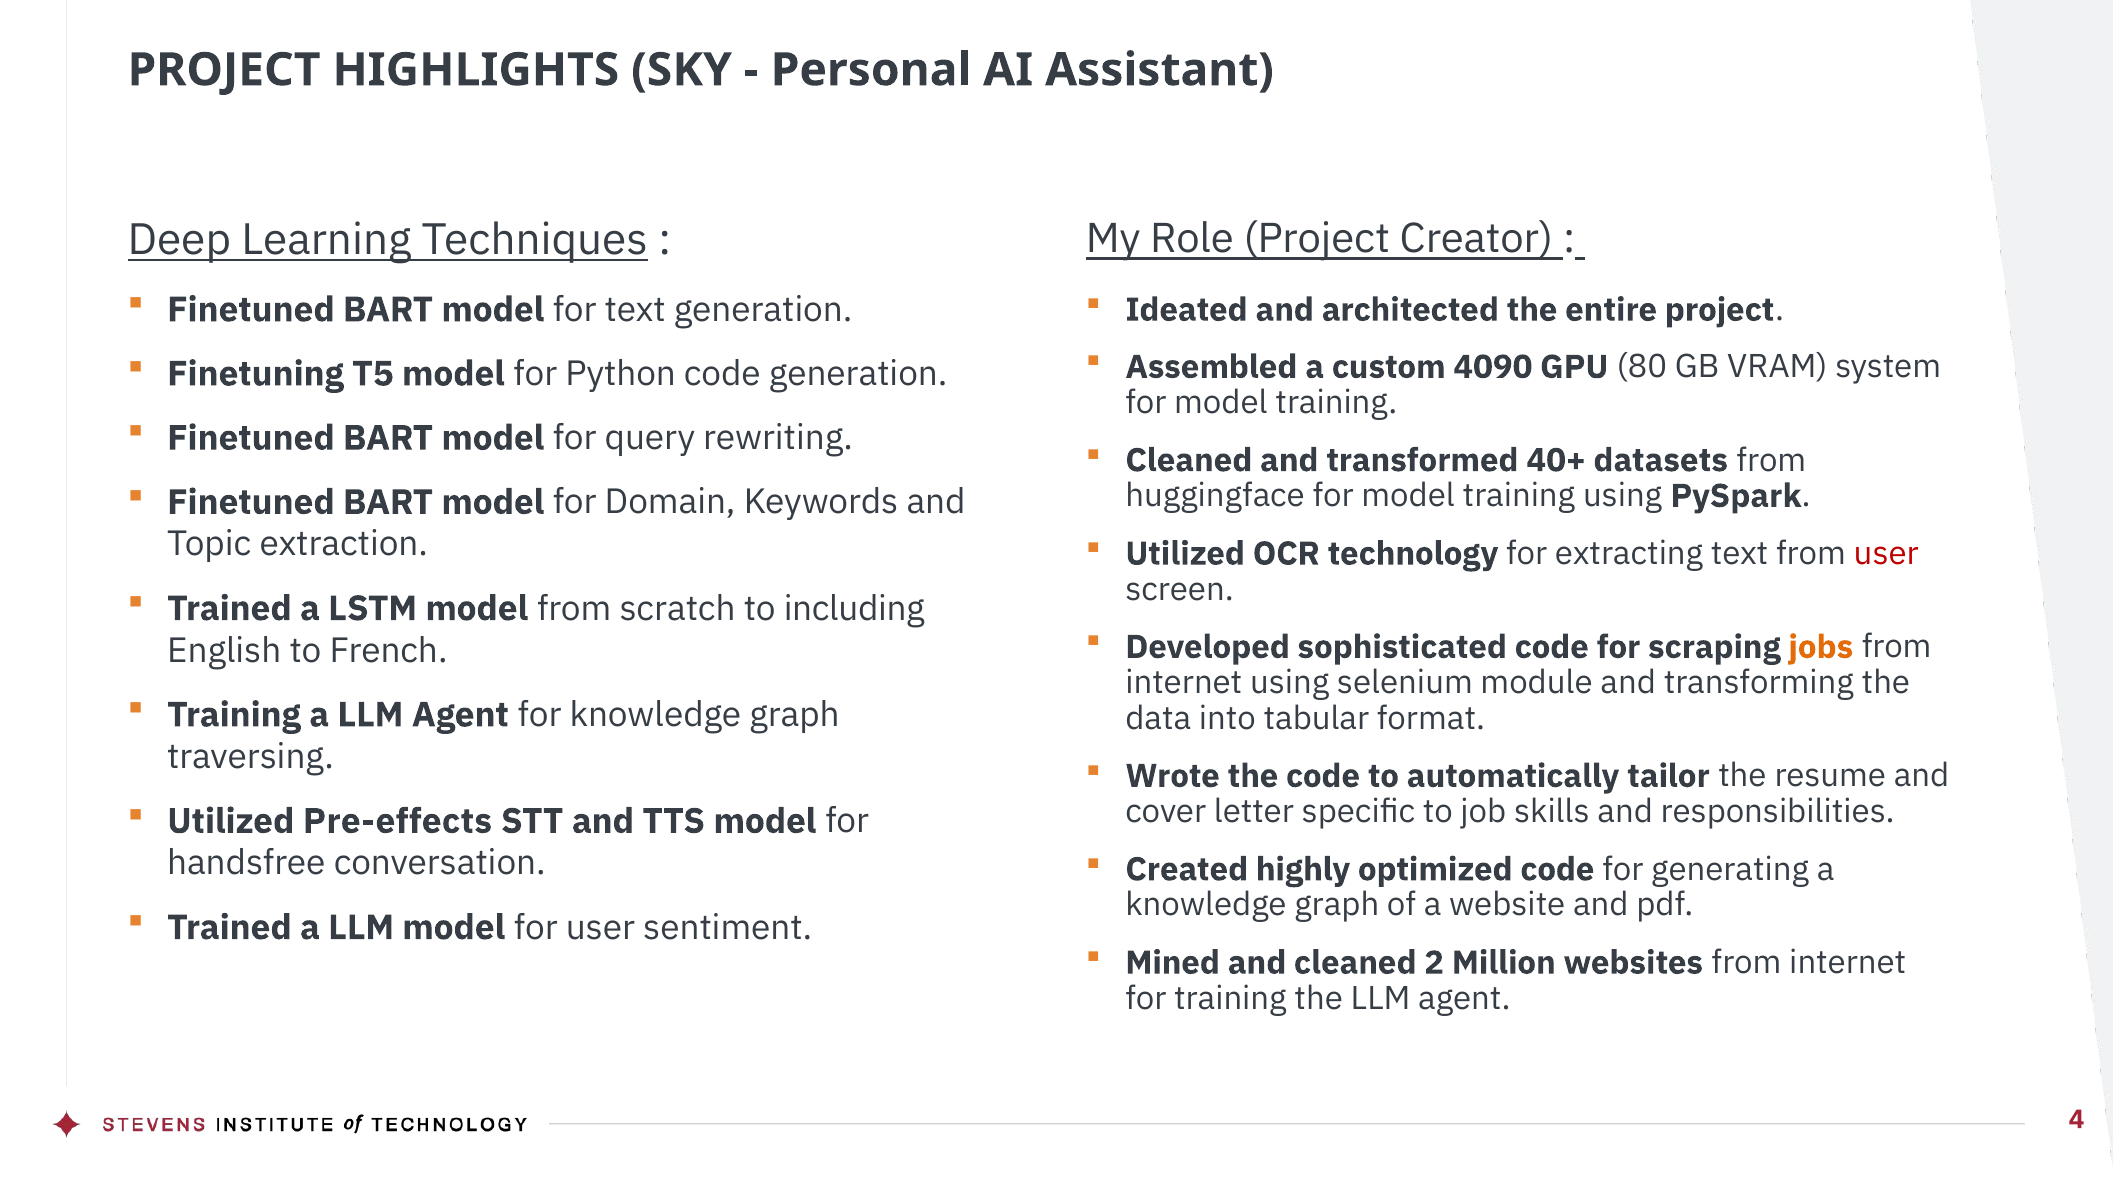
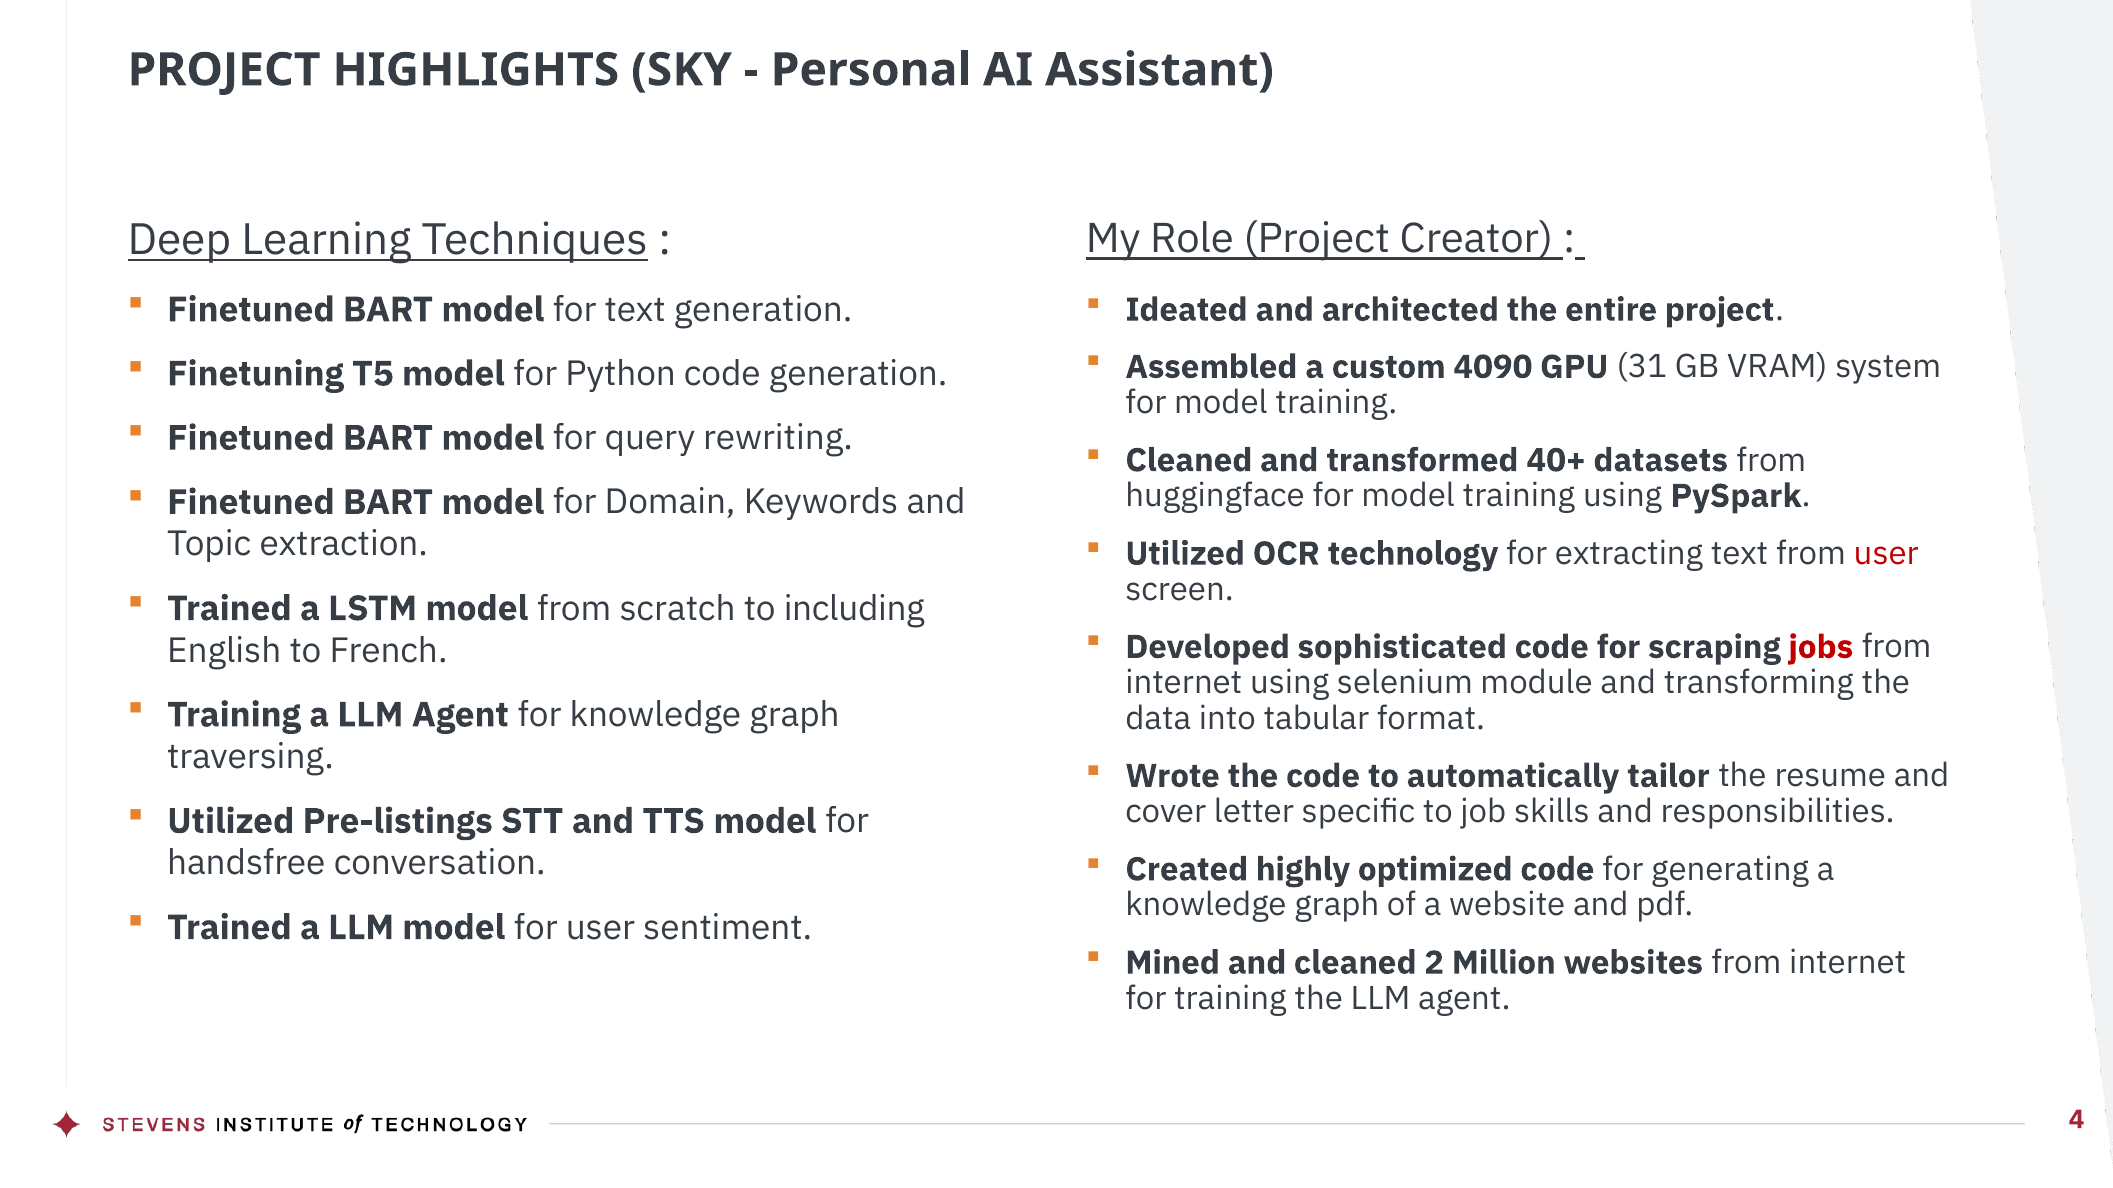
80: 80 -> 31 (1642, 367)
jobs colour: orange -> red (1821, 647)
Pre-effects: Pre-effects -> Pre-listings (398, 822)
